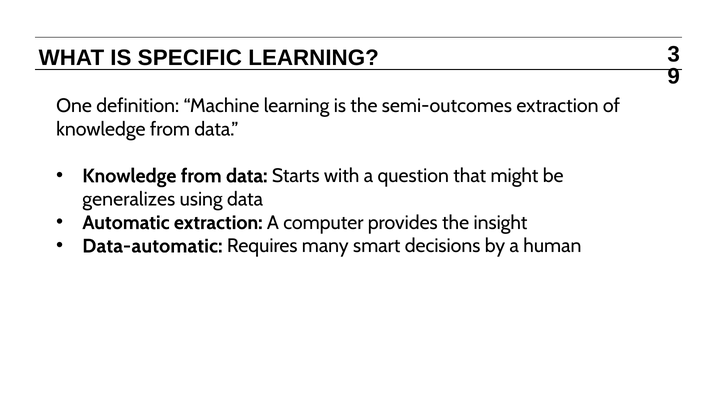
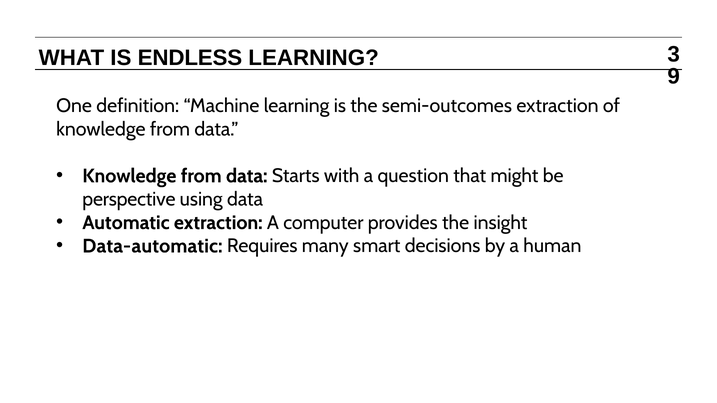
SPECIFIC: SPECIFIC -> ENDLESS (190, 58)
generalizes: generalizes -> perspective (129, 199)
